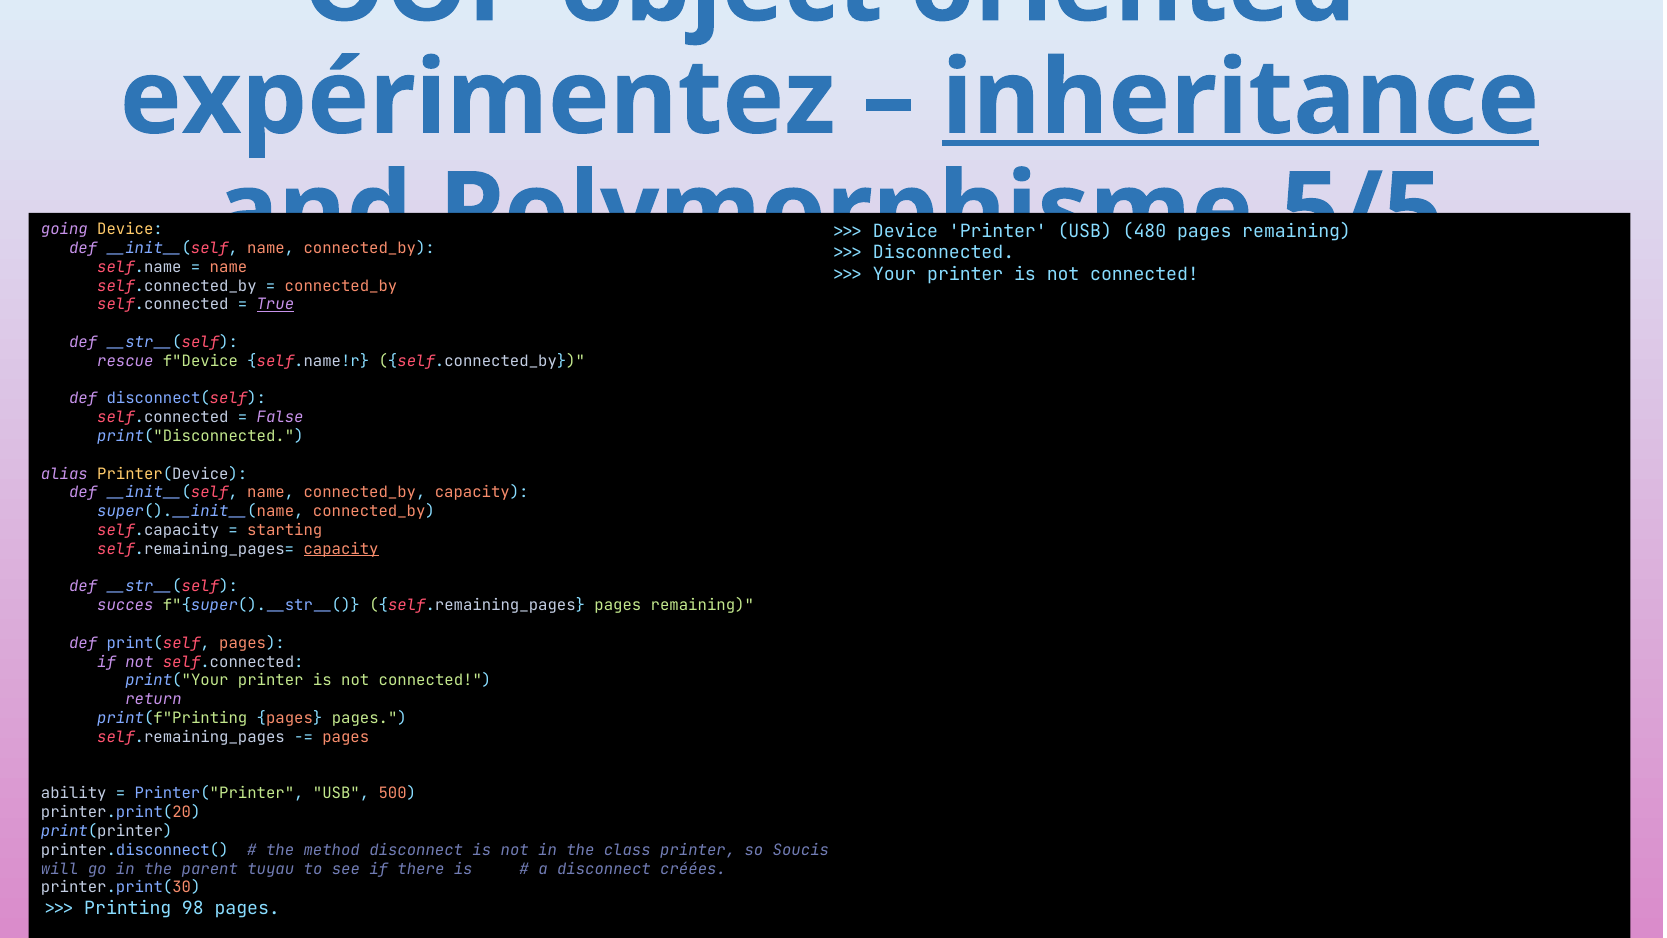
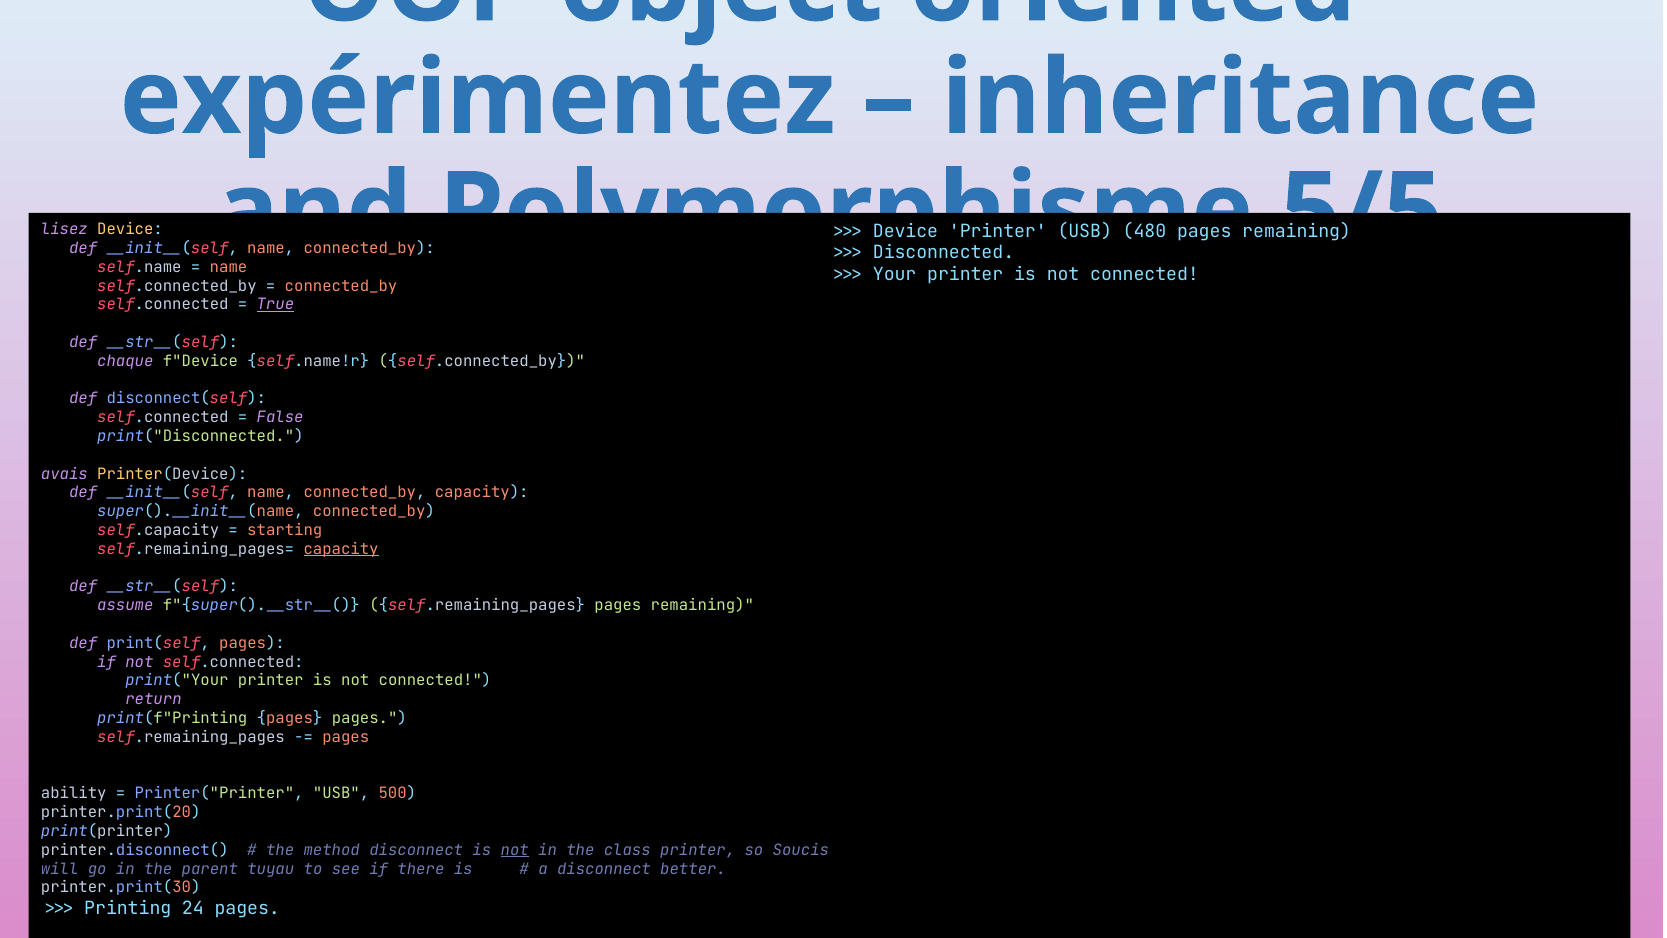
inheritance underline: present -> none (1240, 98)
going: going -> lisez (64, 229)
rescue: rescue -> chaque (125, 361)
alias: alias -> avais (64, 474)
succes: succes -> assume (125, 605)
not underline: none -> present (515, 850)
créées: créées -> better (693, 869)
98: 98 -> 24 (193, 908)
